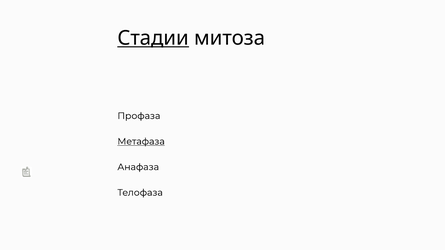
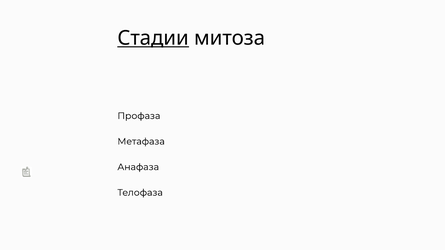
Метафаза underline: present -> none (141, 142)
